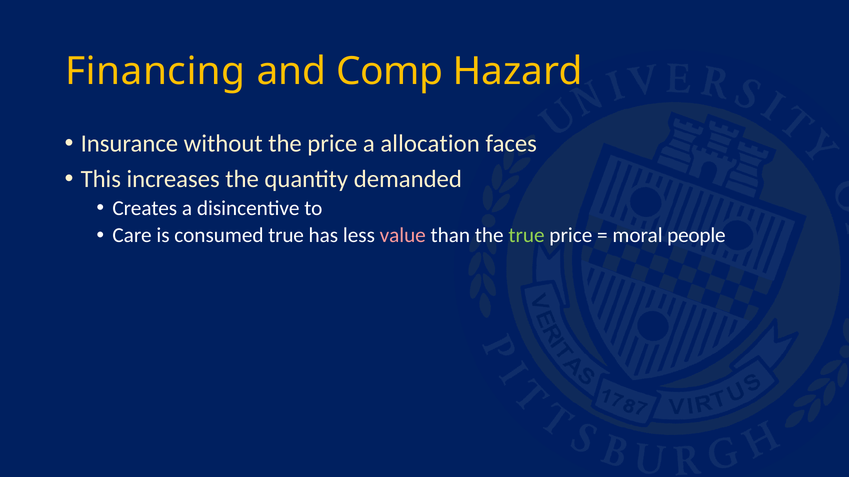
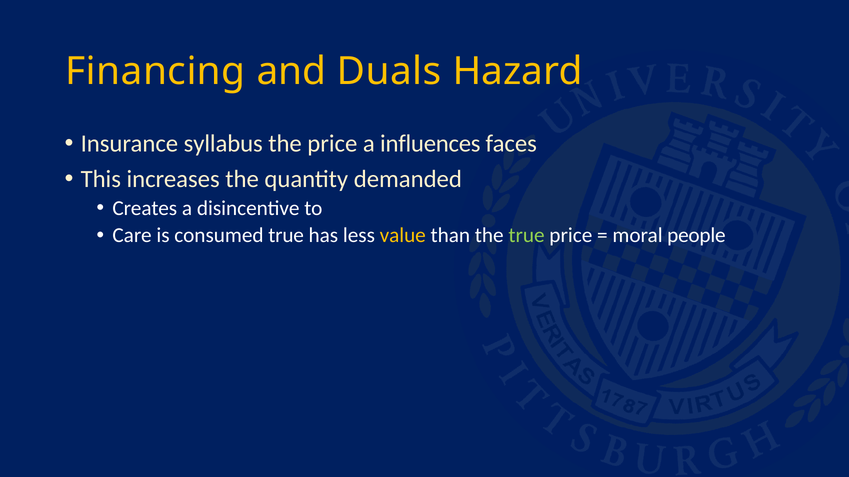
Comp: Comp -> Duals (389, 71)
without: without -> syllabus (223, 144)
allocation: allocation -> influences (430, 144)
value colour: pink -> yellow (403, 236)
